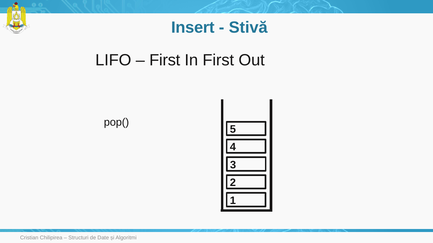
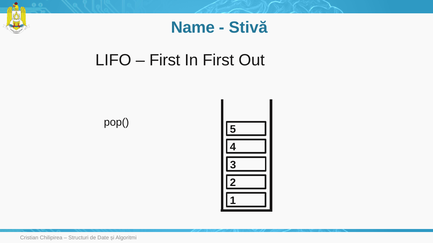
Insert: Insert -> Name (193, 28)
